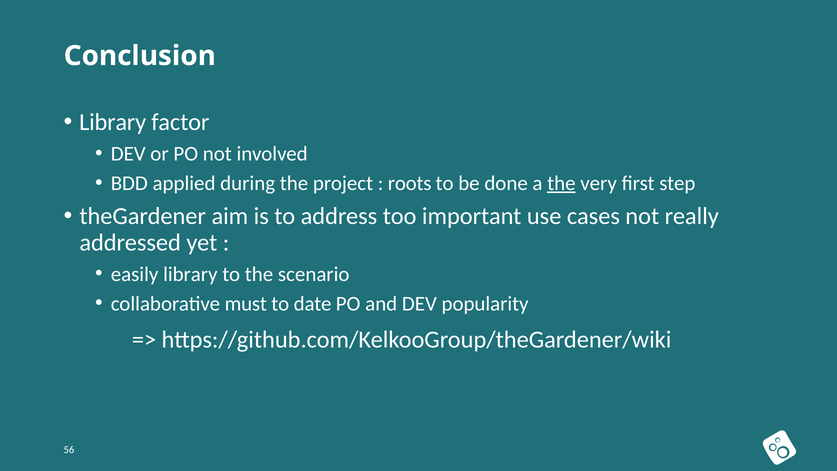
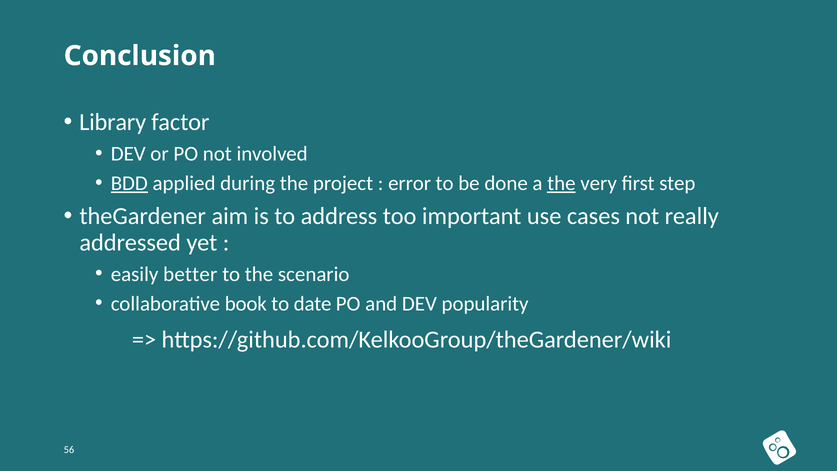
BDD underline: none -> present (129, 183)
roots: roots -> error (410, 183)
easily library: library -> better (190, 274)
must: must -> book (246, 304)
